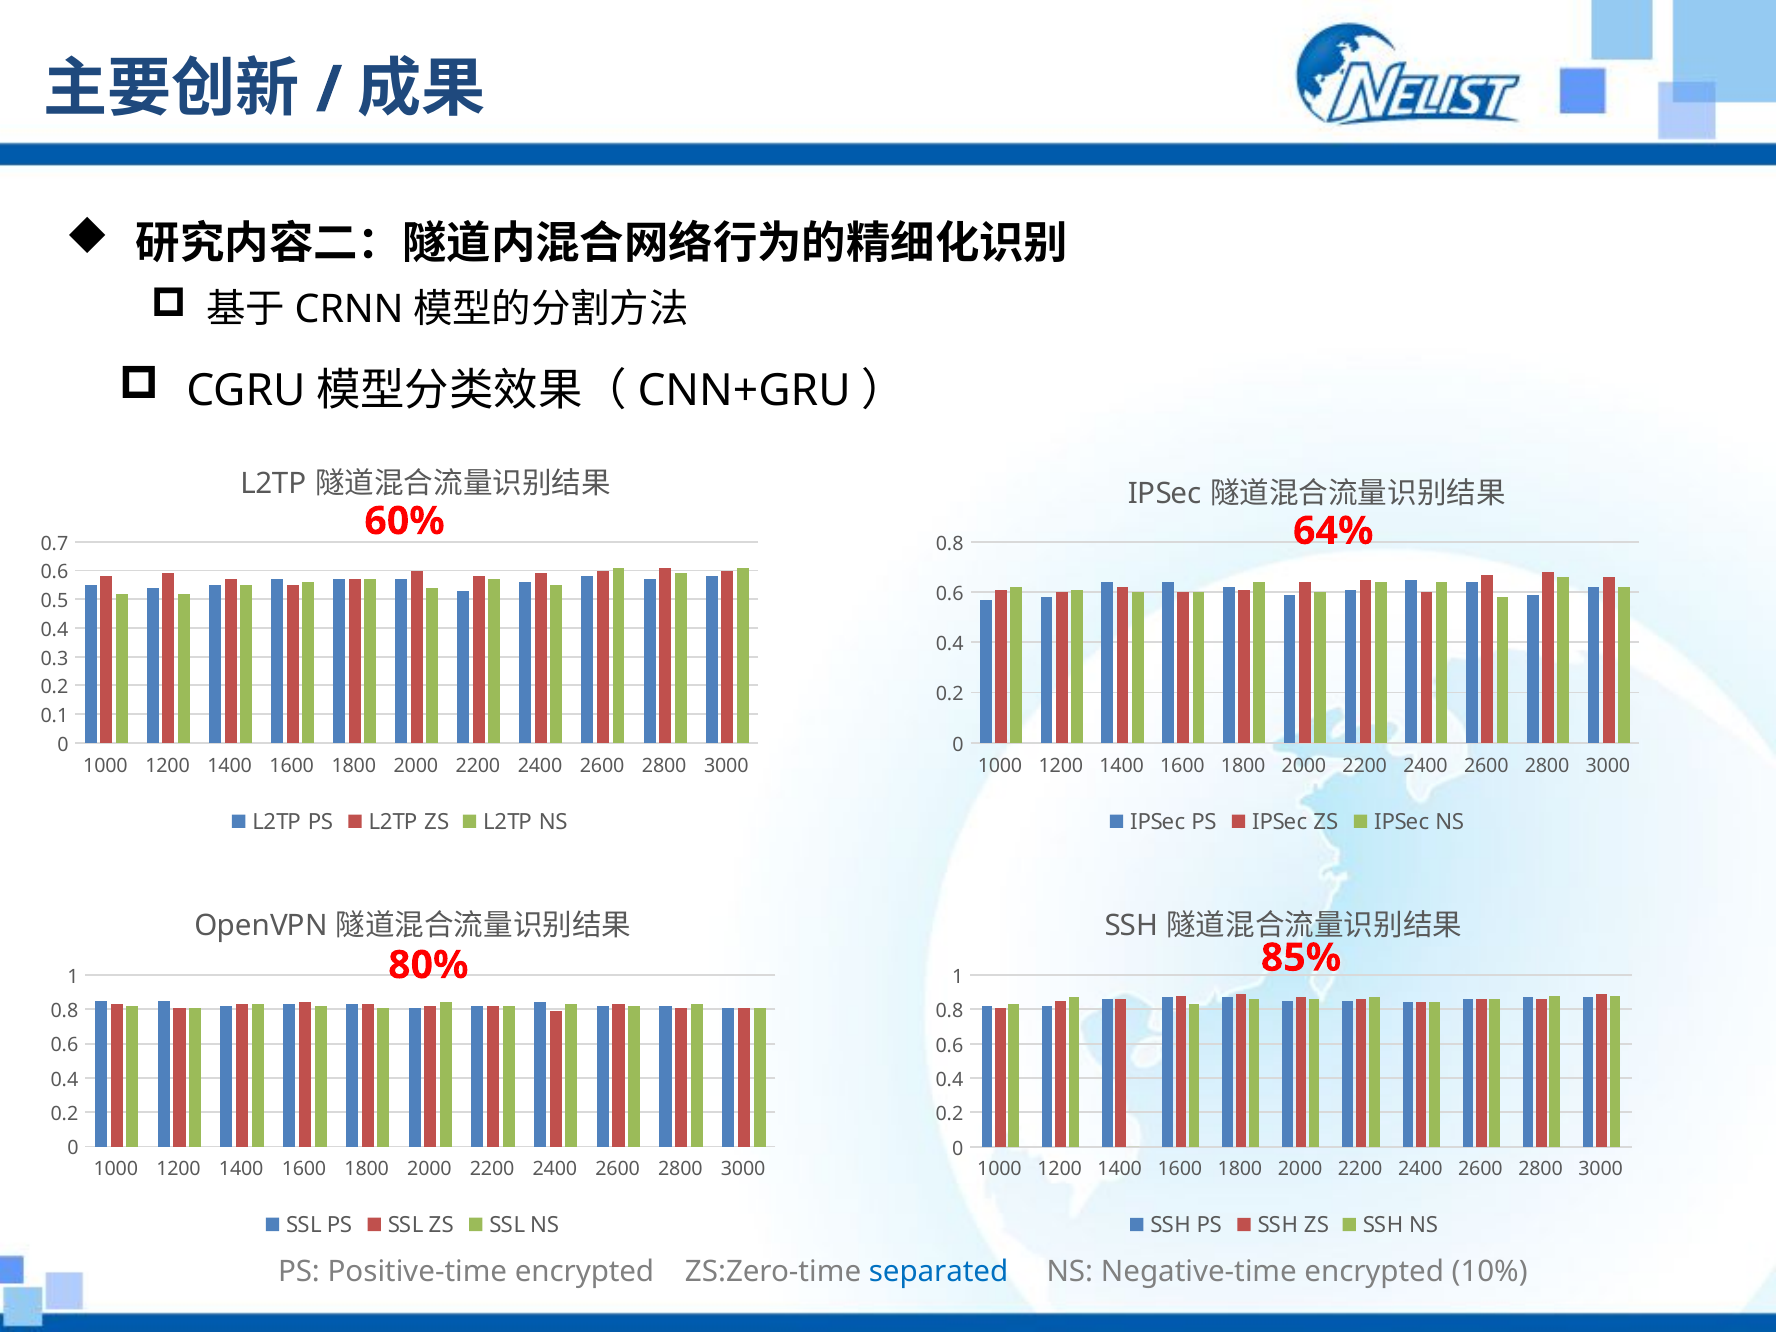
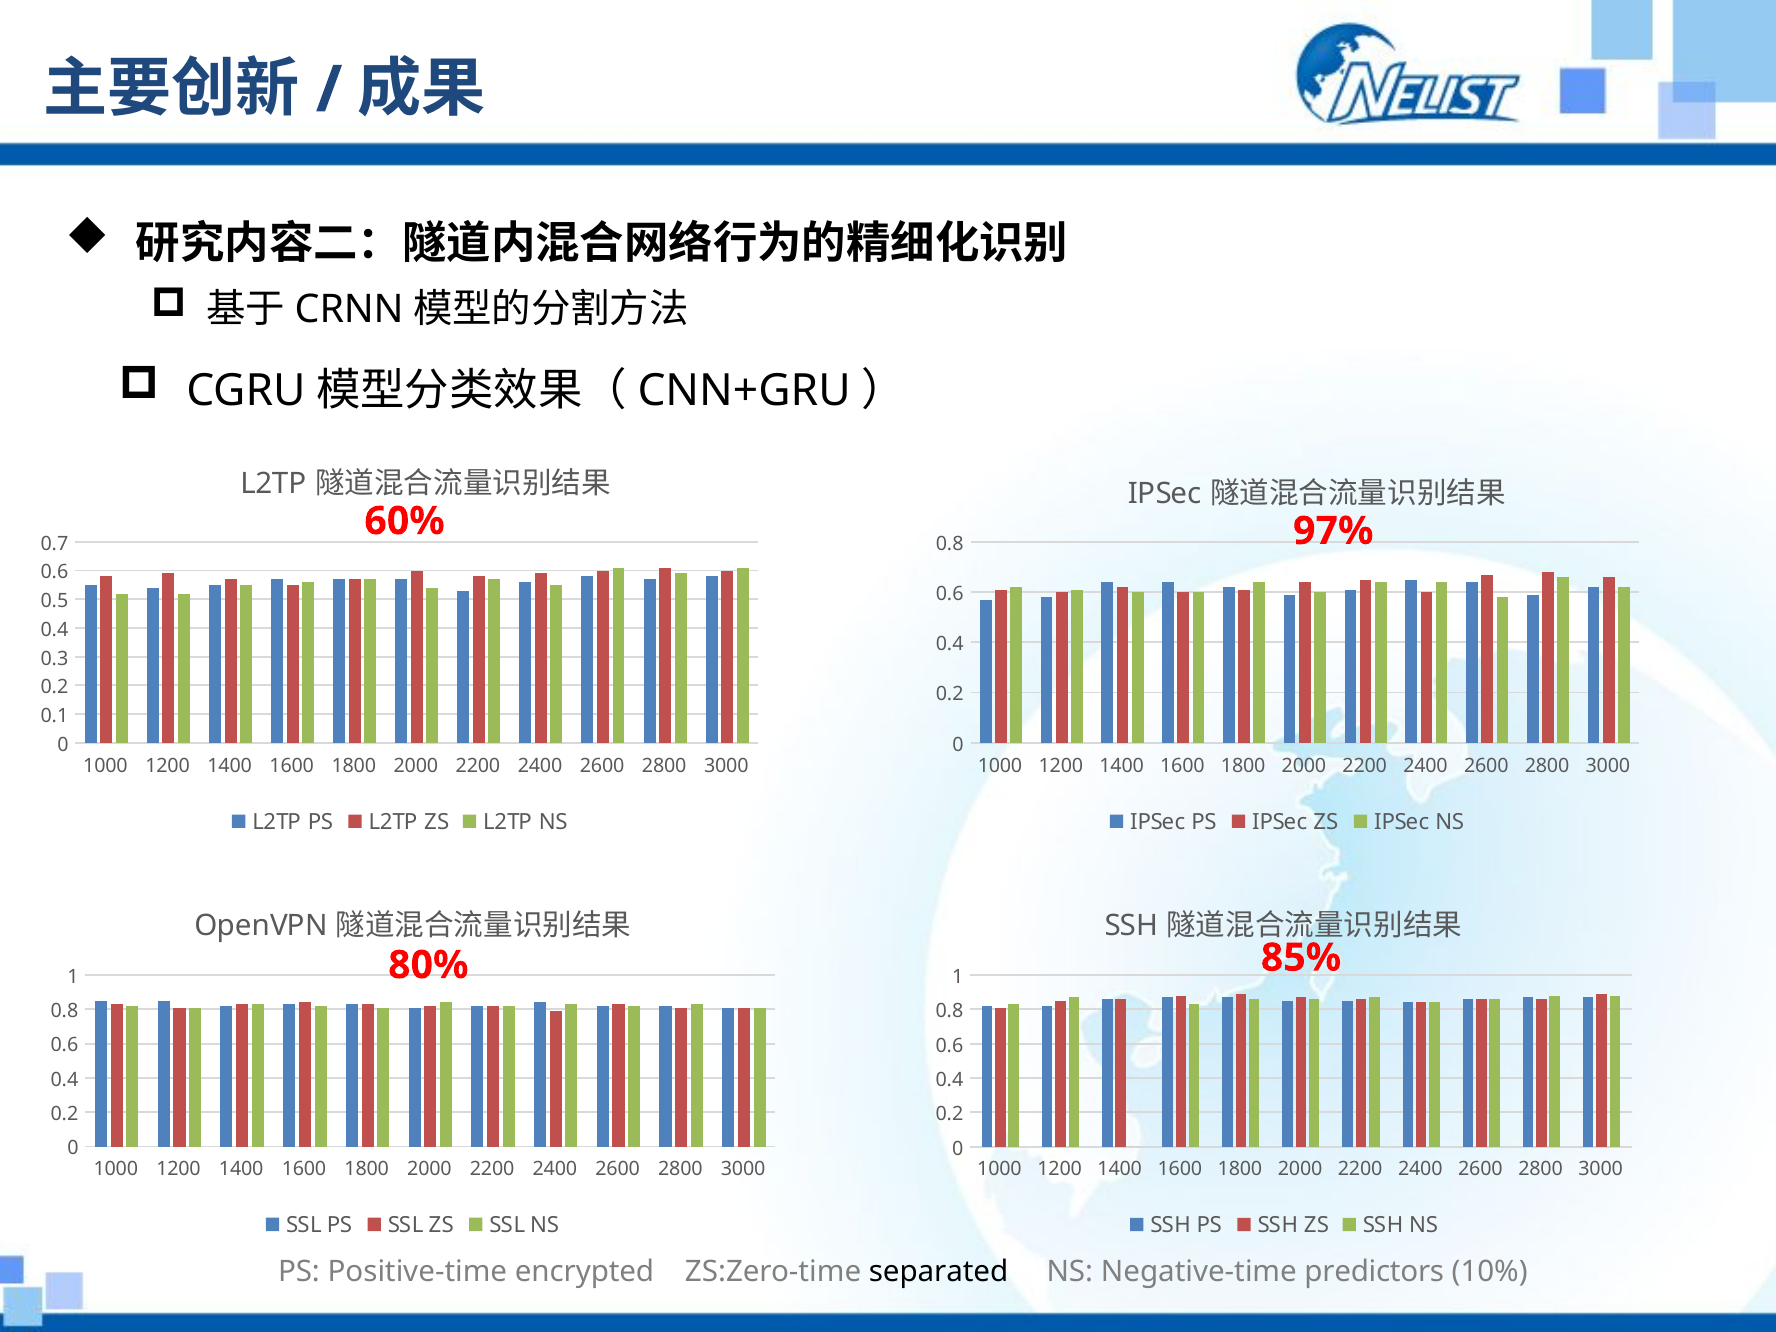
64%: 64% -> 97% (1333, 531)
separated colour: blue -> black (939, 1272)
Negative-time encrypted: encrypted -> predictors (1374, 1272)
